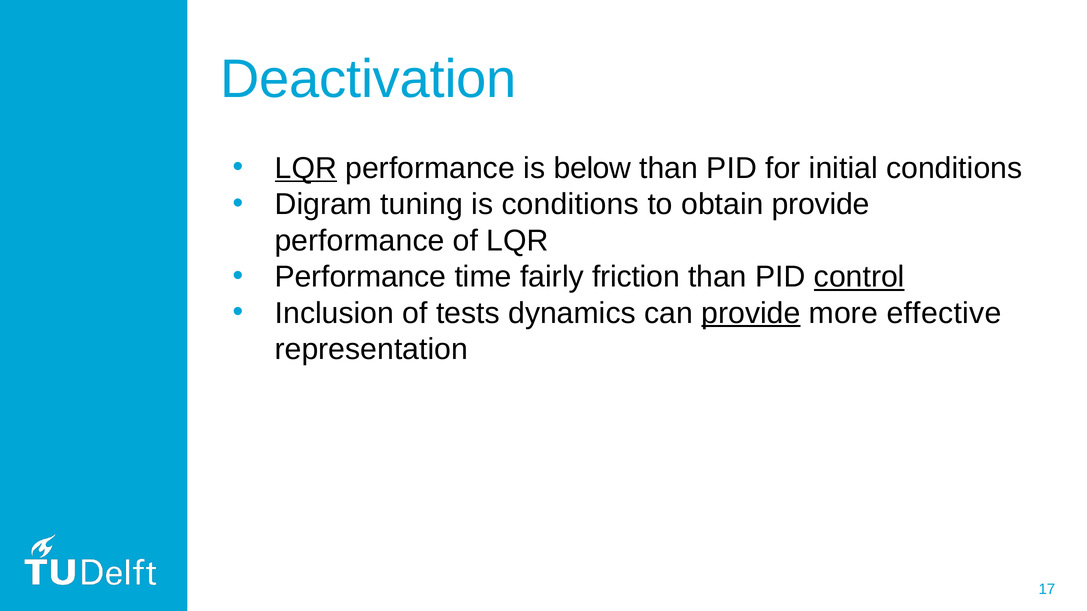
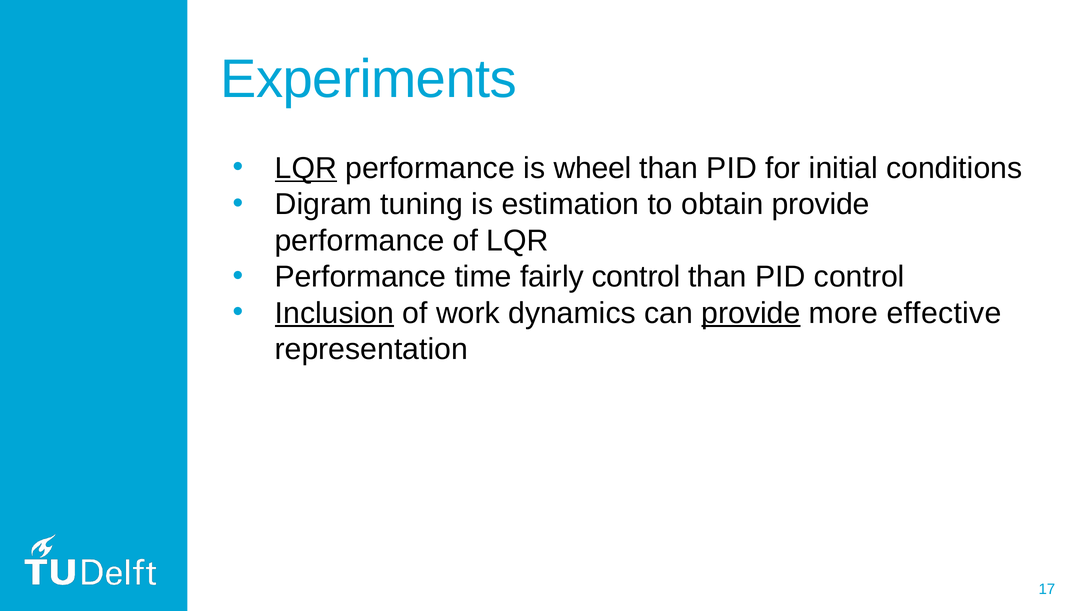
Deactivation: Deactivation -> Experiments (369, 79)
below: below -> wheel (592, 168)
is conditions: conditions -> estimation (570, 205)
fairly friction: friction -> control (636, 277)
control underline: present -> none (859, 277)
Inclusion underline: none -> present (334, 313)
tests: tests -> work (468, 313)
